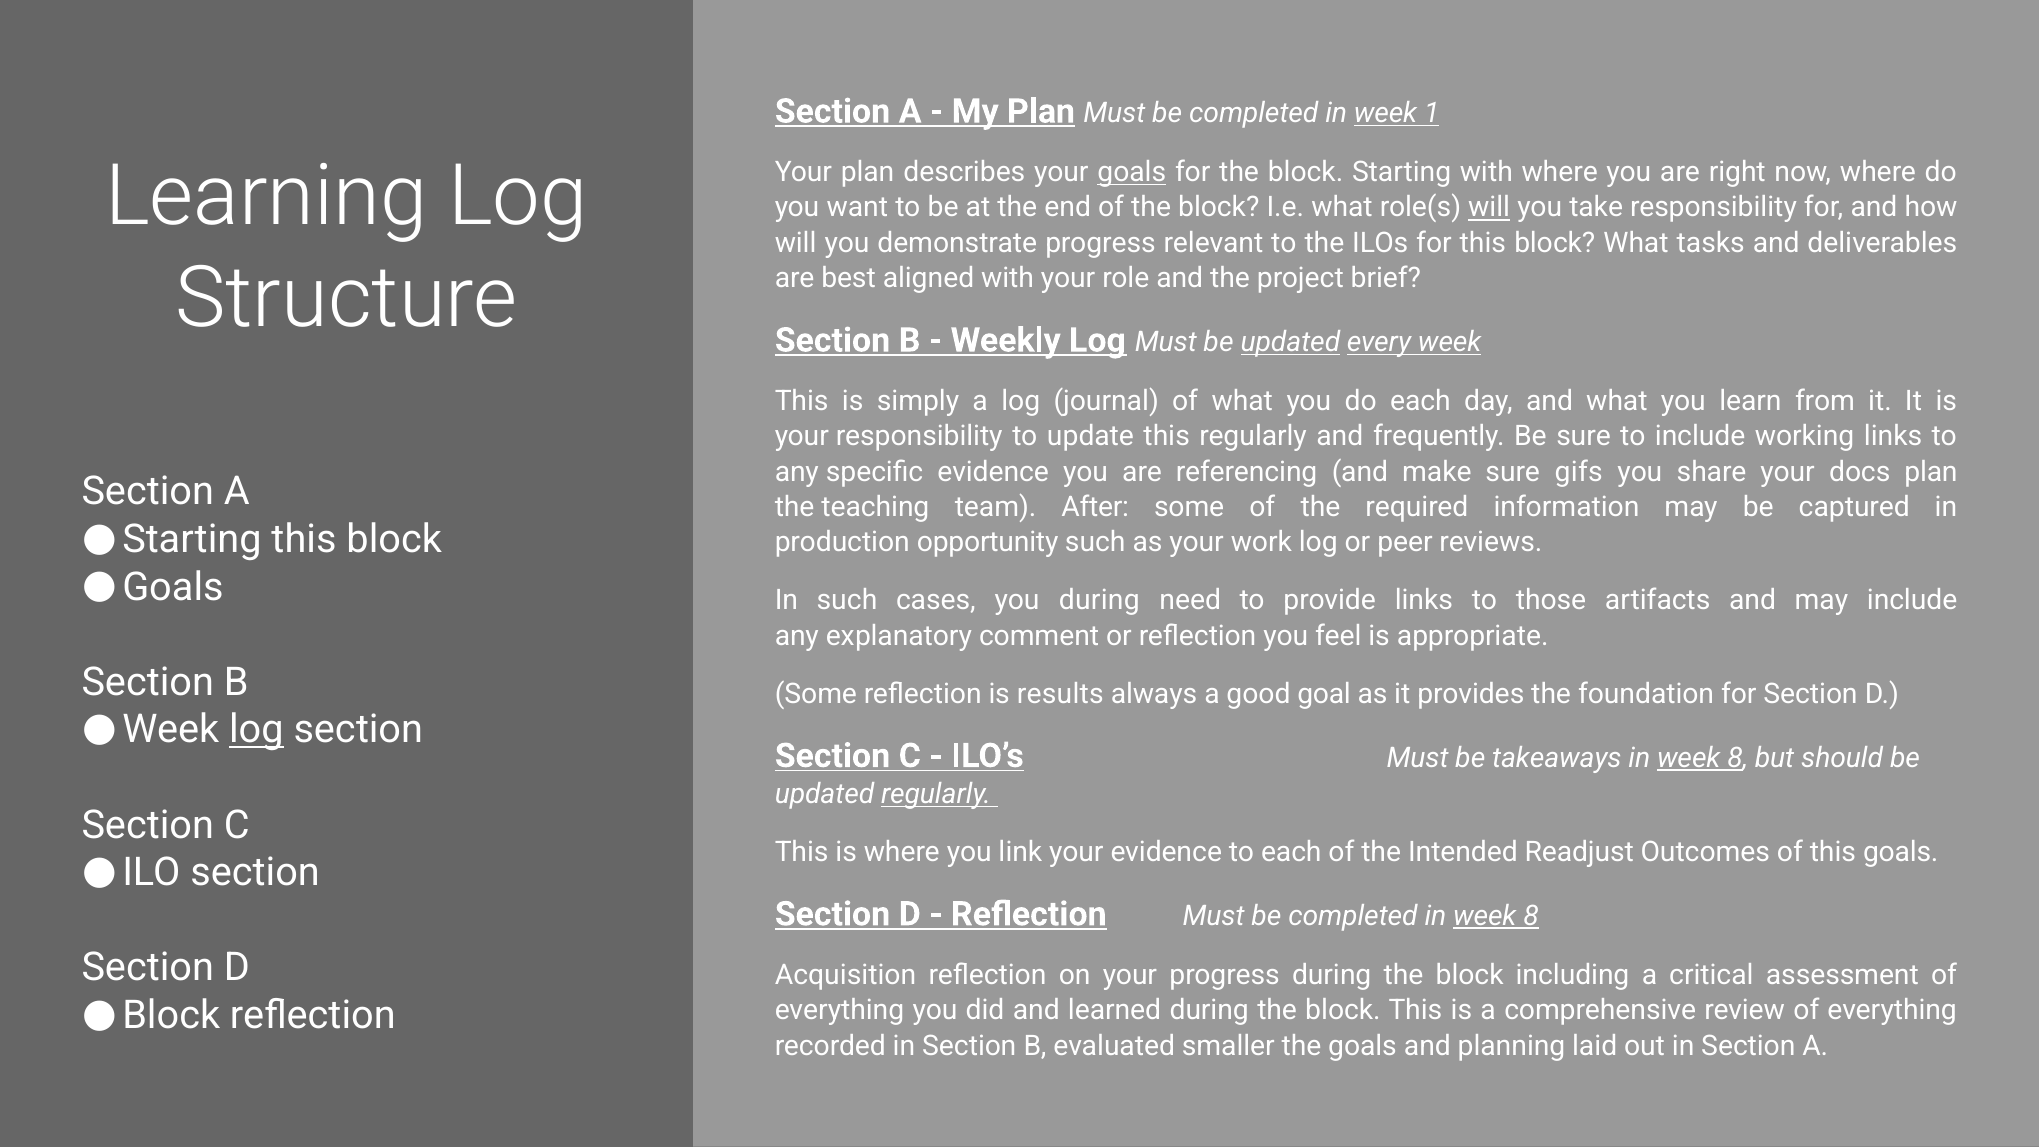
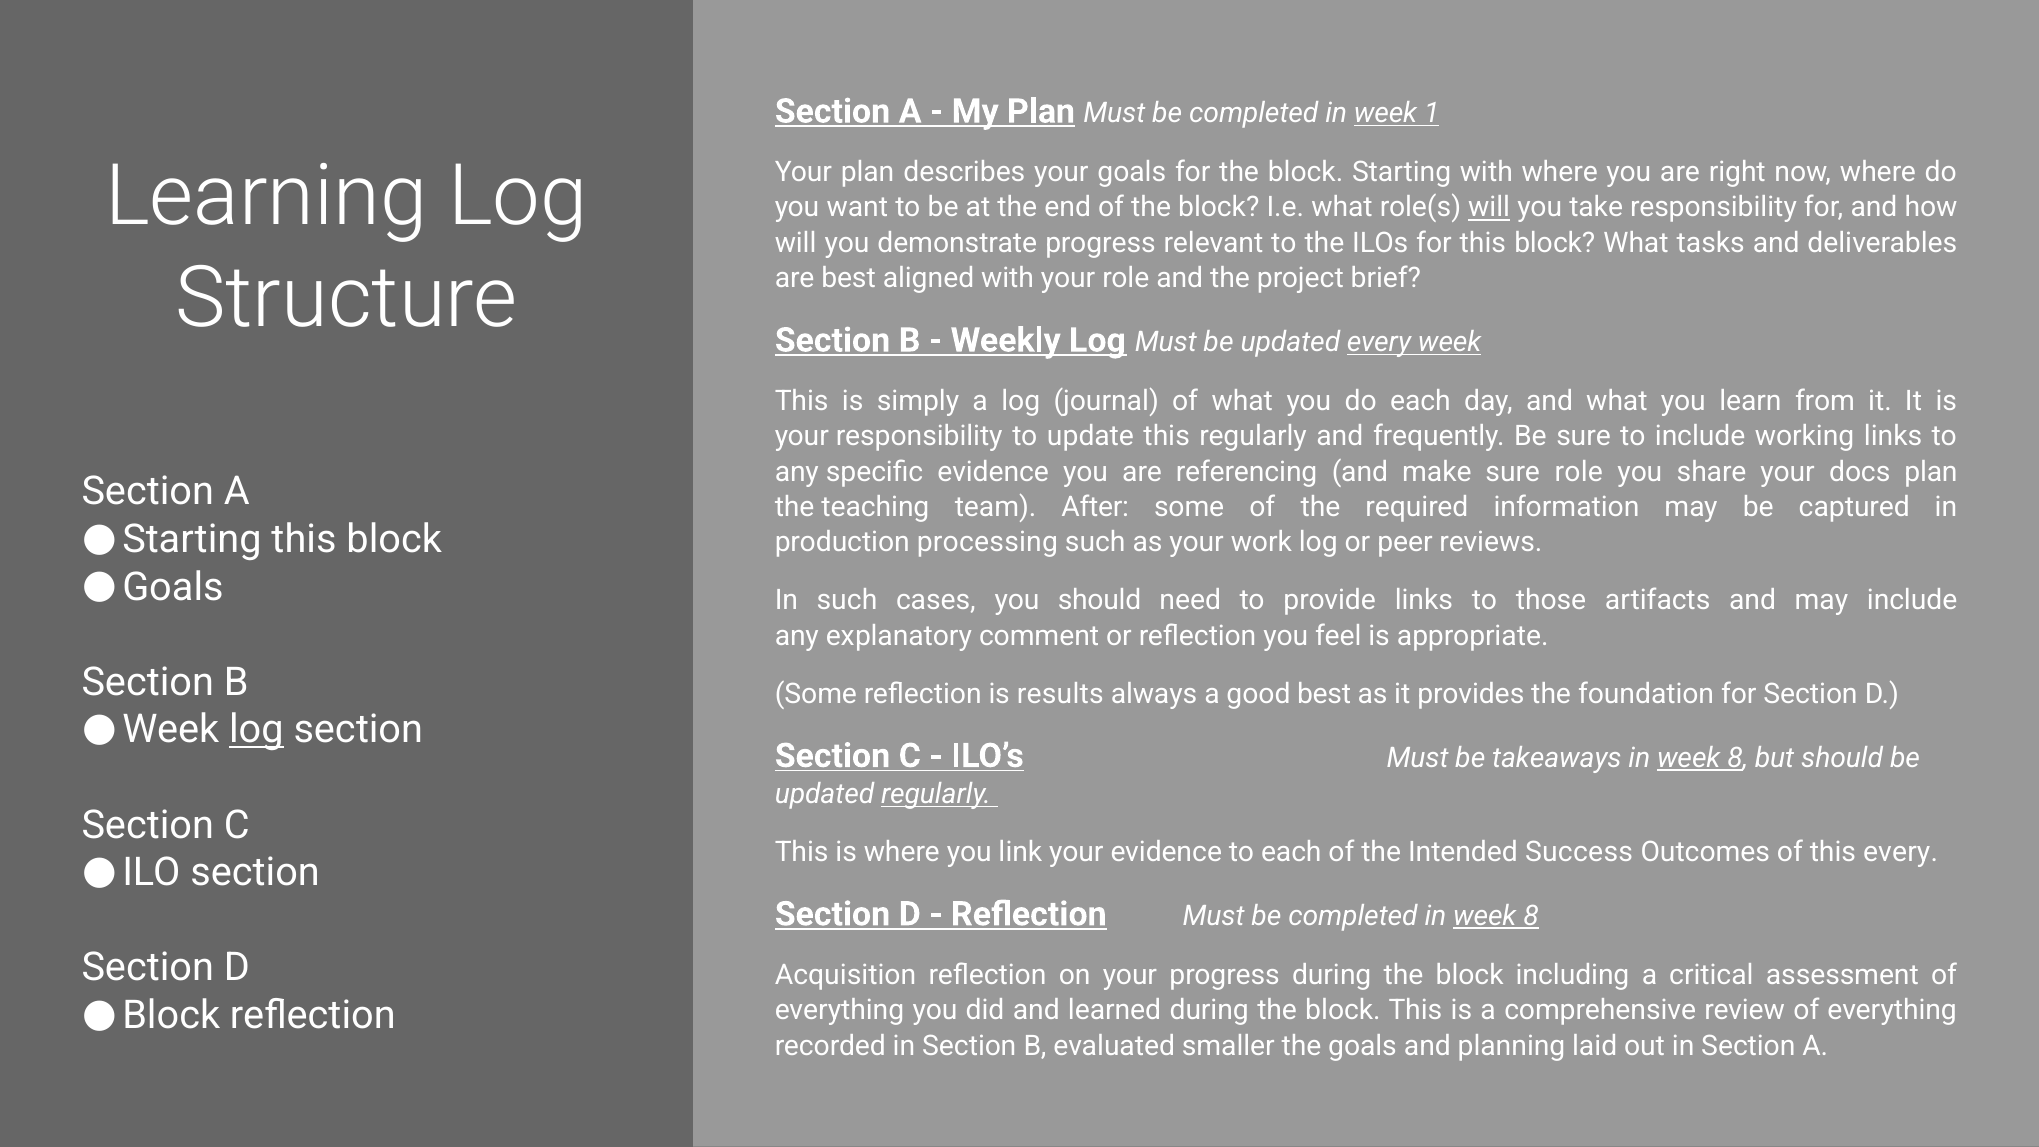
goals underline: present -> none (1132, 172)
updated underline: present -> none (1290, 342)
sure gifs: gifs -> role (1579, 472)
opportunity: opportunity -> processing (987, 543)
you during: during -> should (1100, 601)
good goal: goal -> best (1324, 694)
Readjust: Readjust -> Success (1579, 852)
this goals: goals -> every (1901, 852)
